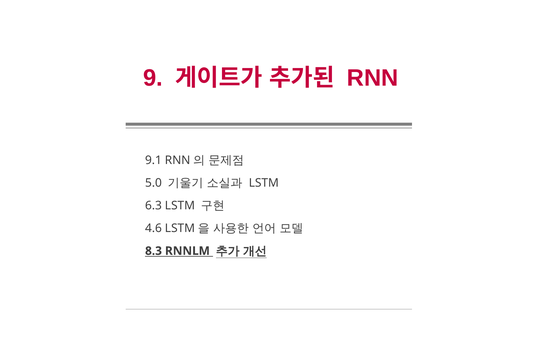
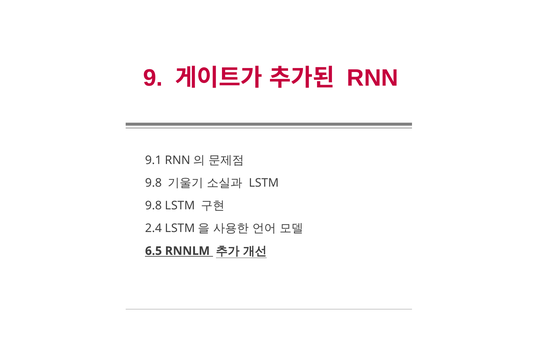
5.0: 5.0 -> 9.8 (153, 183)
6.3: 6.3 -> 9.8 (153, 206)
4.6: 4.6 -> 2.4 (153, 228)
8.3: 8.3 -> 6.5 (154, 251)
